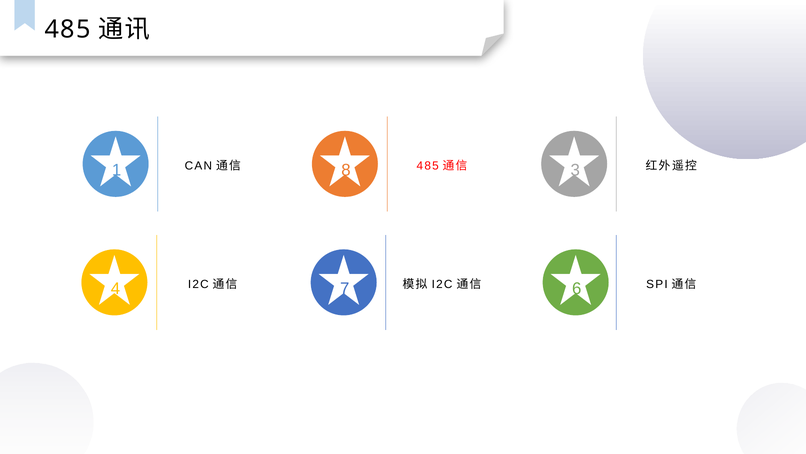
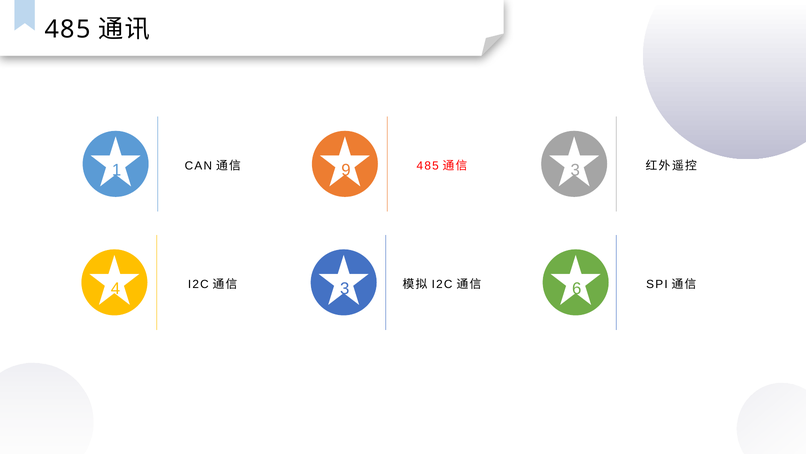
8: 8 -> 9 (346, 170)
7: 7 -> 3 (345, 288)
